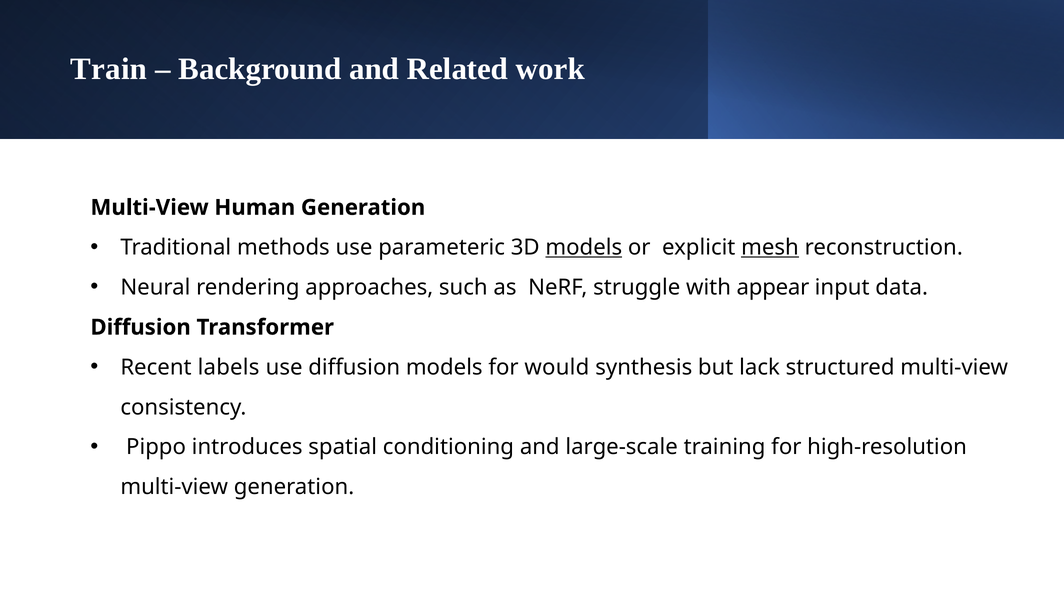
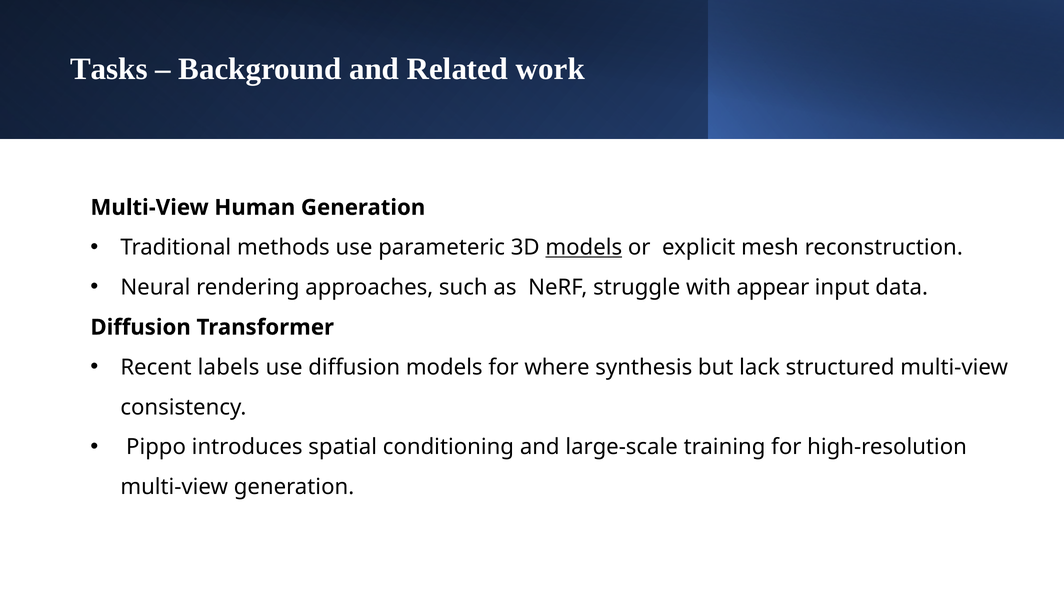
Train: Train -> Tasks (109, 69)
mesh underline: present -> none (770, 247)
would: would -> where (557, 367)
